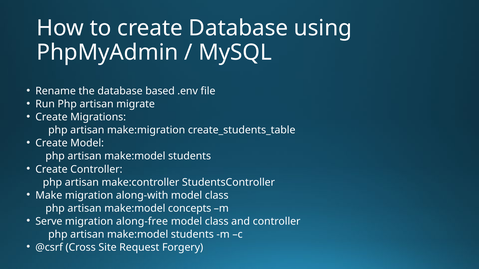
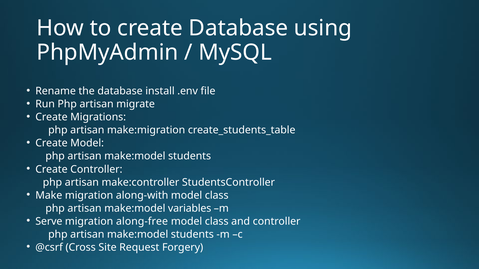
based: based -> install (160, 91)
concepts: concepts -> variables (190, 209)
